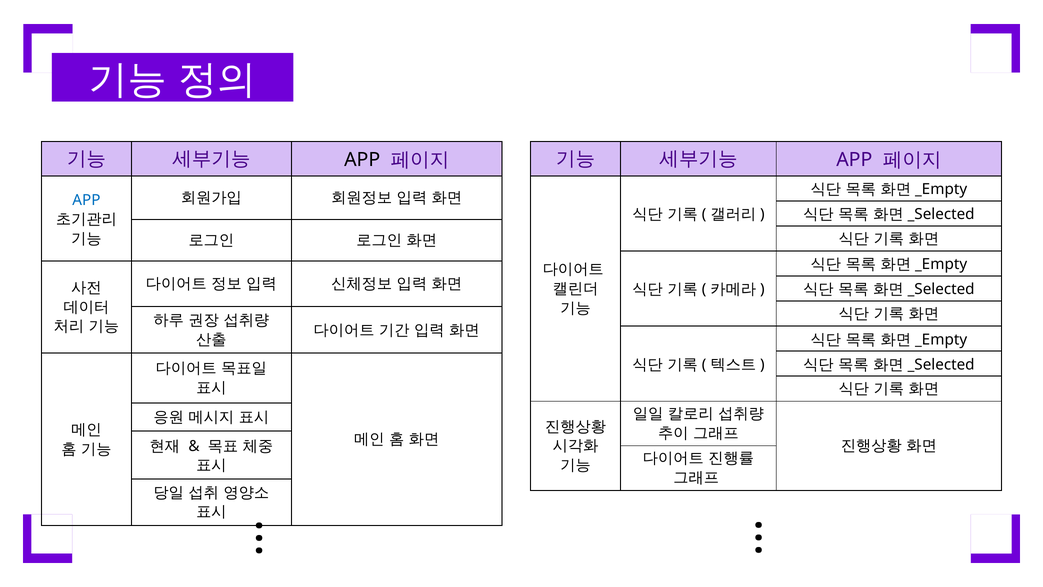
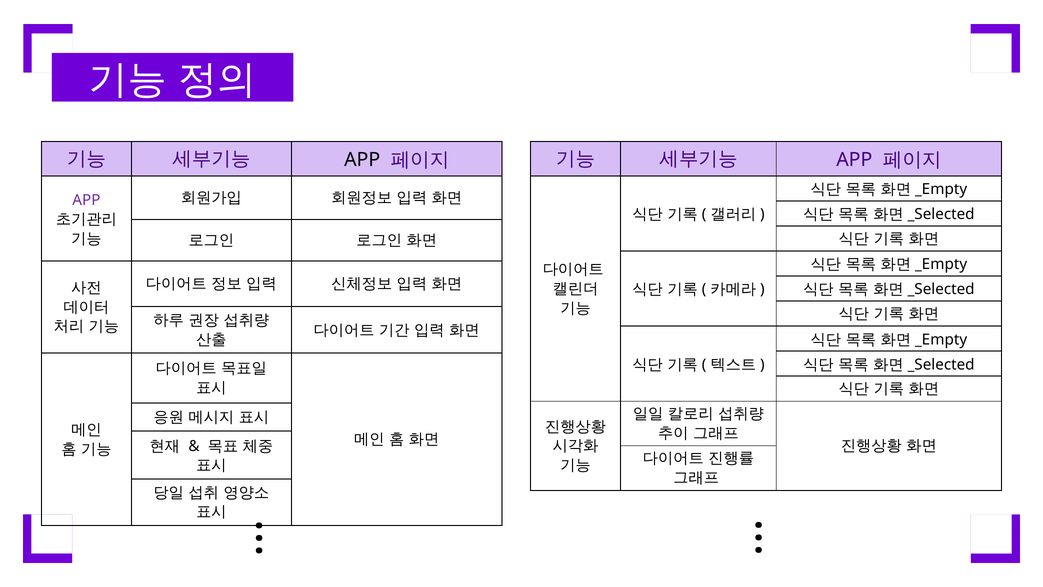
APP colour: blue -> purple (86, 200)
